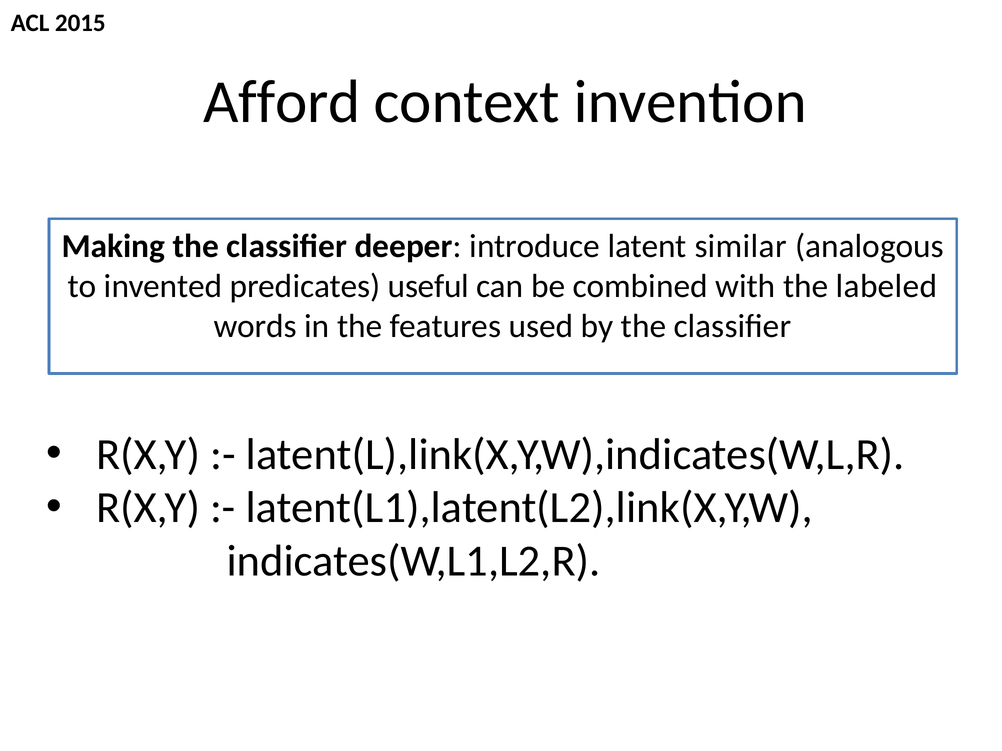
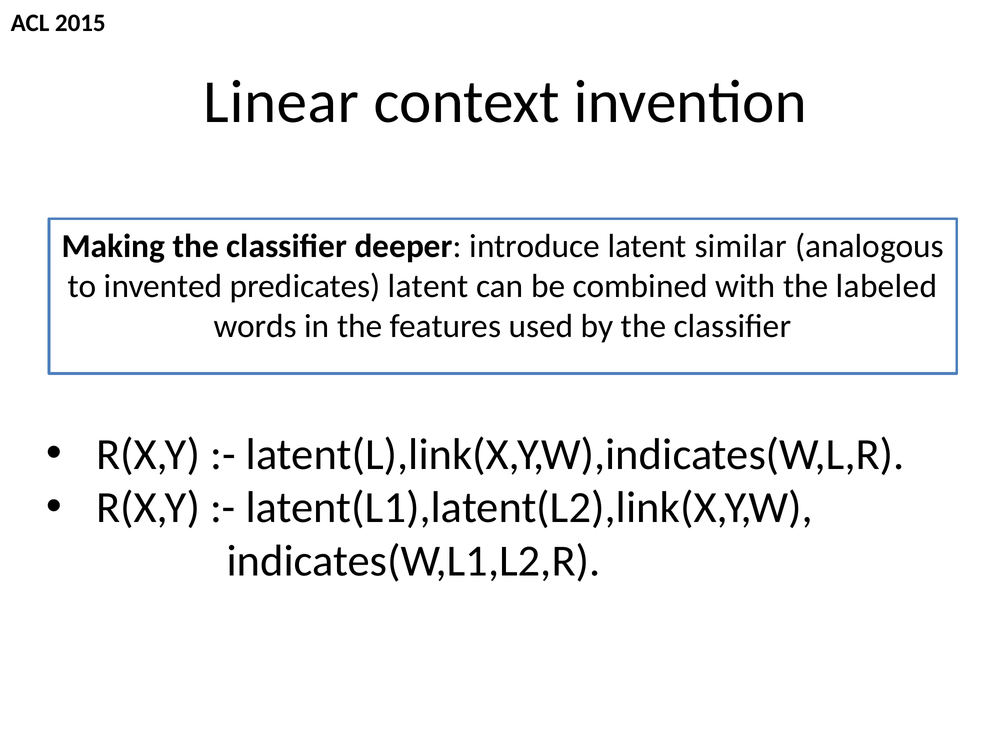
Afford: Afford -> Linear (281, 102)
predicates useful: useful -> latent (428, 286)
